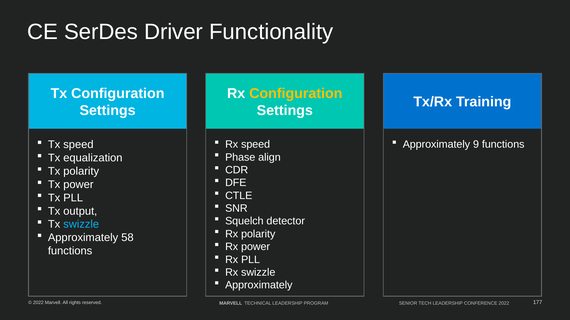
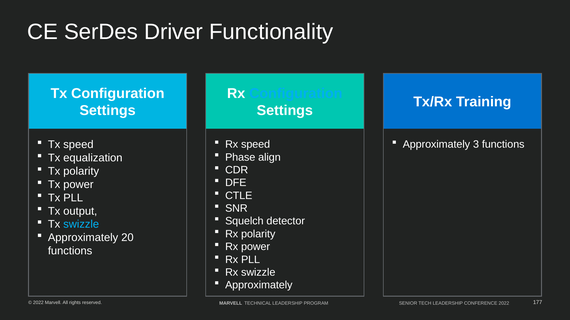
Configuration colour: yellow -> light blue (296, 94)
9: 9 -> 3 (476, 145)
58: 58 -> 20 (127, 238)
